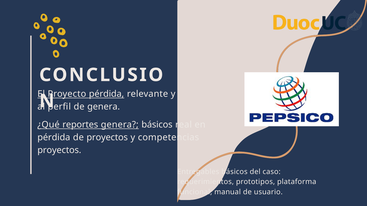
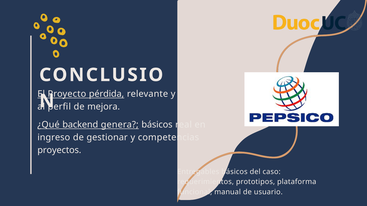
de genera: genera -> mejora (104, 107)
reportes: reportes -> backend (80, 125)
pérdida: pérdida -> ingreso (54, 138)
de proyectos: proyectos -> gestionar (107, 138)
